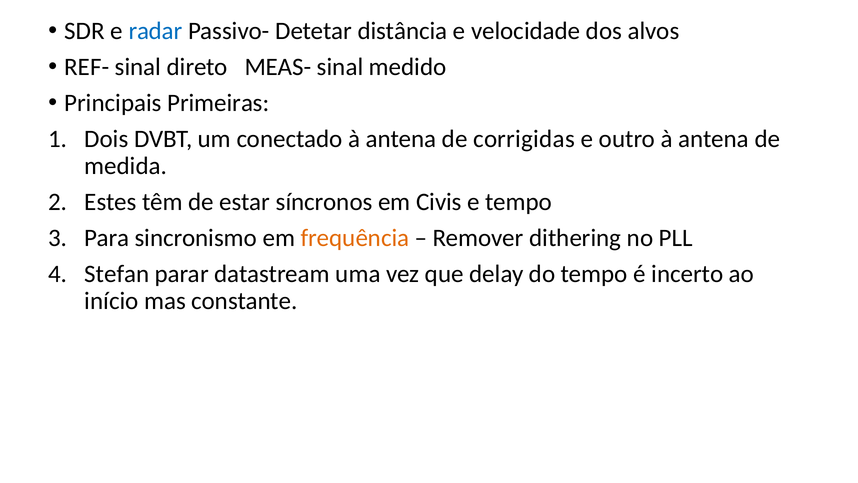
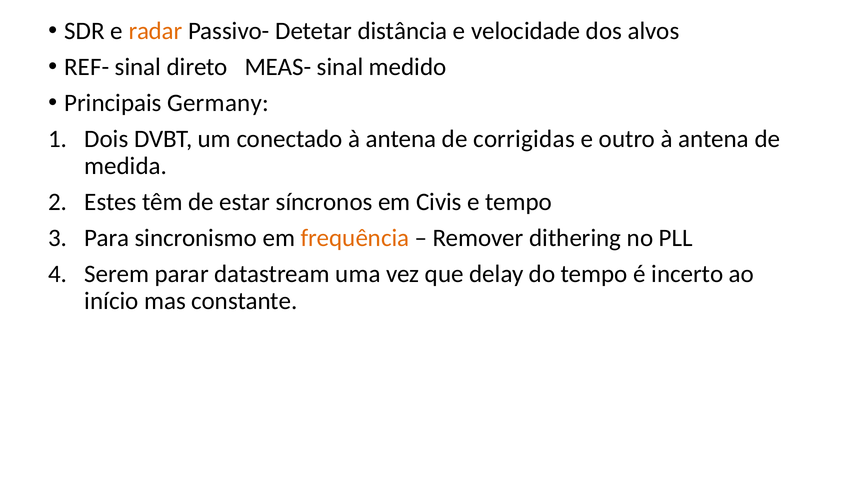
radar colour: blue -> orange (156, 31)
Primeiras: Primeiras -> Germany (218, 103)
Stefan: Stefan -> Serem (117, 274)
